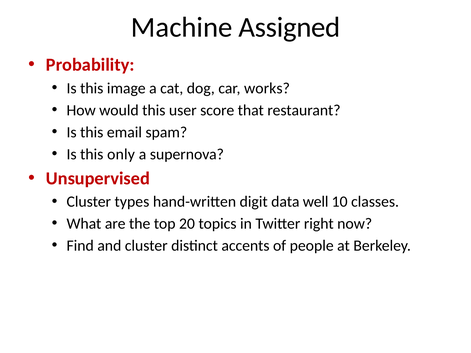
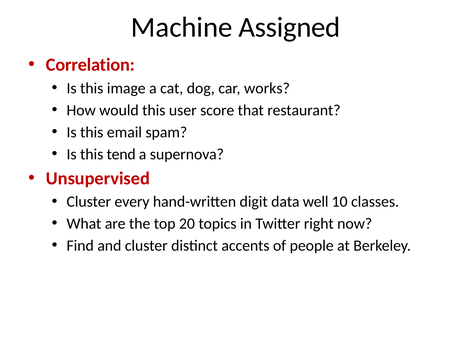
Probability: Probability -> Correlation (90, 65)
only: only -> tend (121, 154)
types: types -> every (132, 202)
